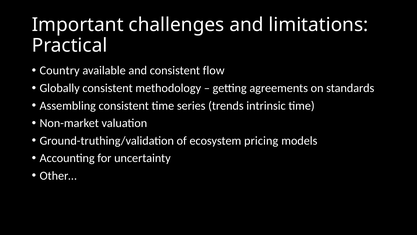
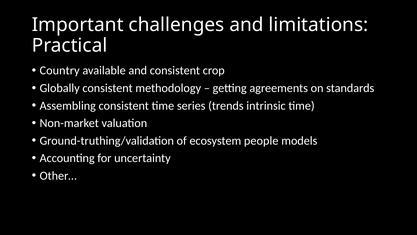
flow: flow -> crop (214, 71)
pricing: pricing -> people (261, 140)
